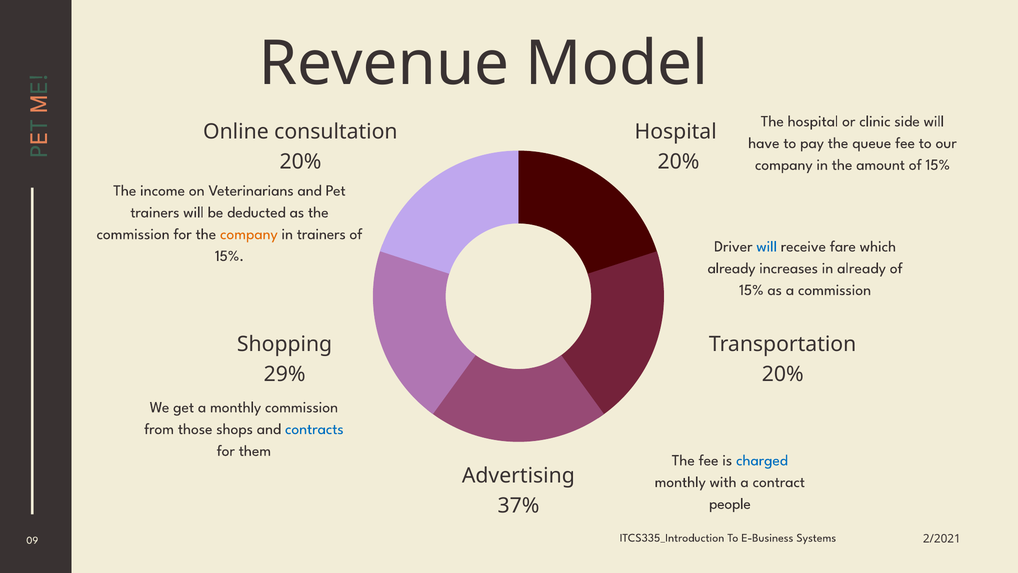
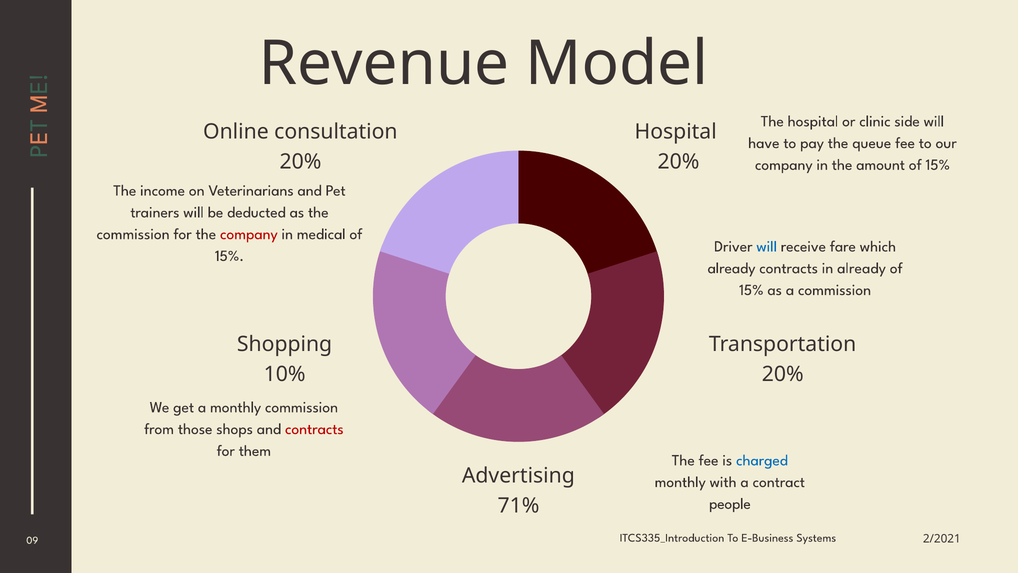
company colour: orange -> red (249, 234)
in trainers: trainers -> medical (321, 234)
already increases: increases -> contracts (789, 268)
29%: 29% -> 10% (285, 374)
contracts colour: blue -> red (314, 429)
37%: 37% -> 71% (518, 505)
